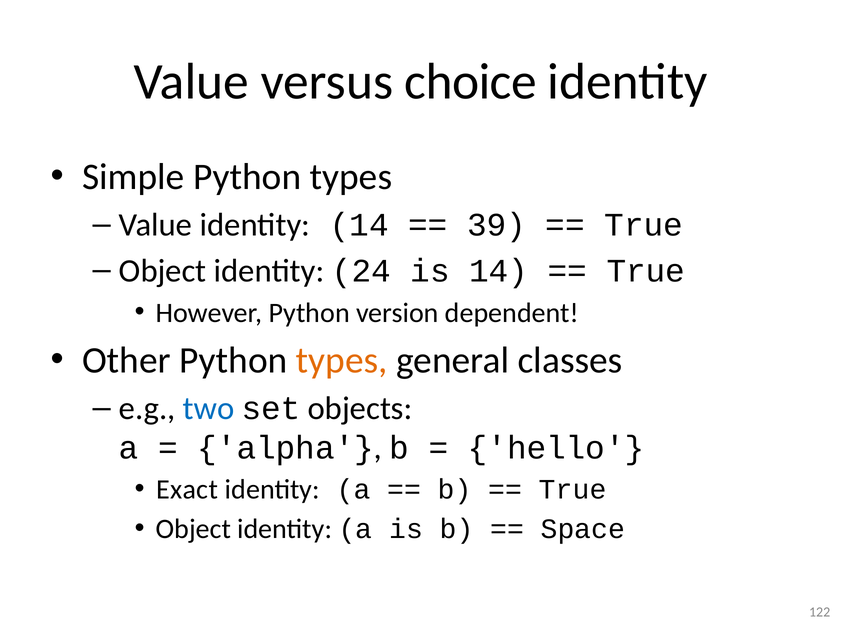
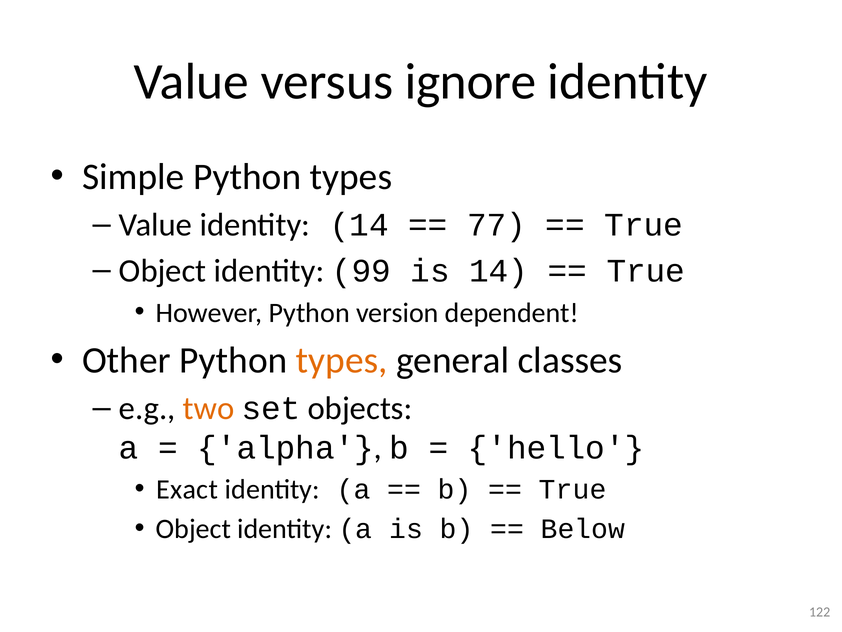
choice: choice -> ignore (471, 82)
39: 39 -> 77 (497, 225)
24: 24 -> 99 (361, 271)
two colour: blue -> orange (209, 408)
Space: Space -> Below (583, 528)
